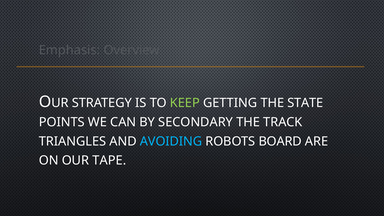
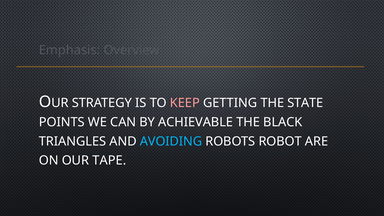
KEEP colour: light green -> pink (185, 103)
SECONDARY: SECONDARY -> ACHIEVABLE (196, 122)
TRACK: TRACK -> BLACK (283, 122)
BOARD: BOARD -> ROBOT (280, 141)
